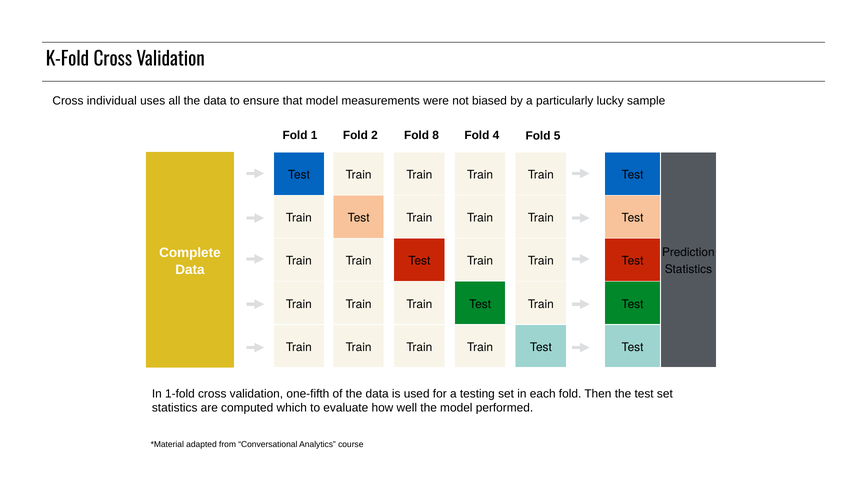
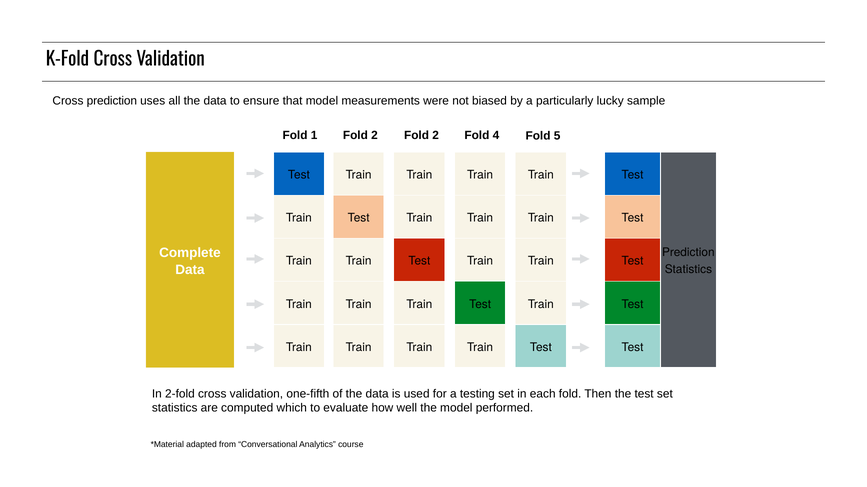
Cross individual: individual -> prediction (112, 101)
2 Fold 8: 8 -> 2 (436, 135)
1-fold: 1-fold -> 2-fold (180, 394)
